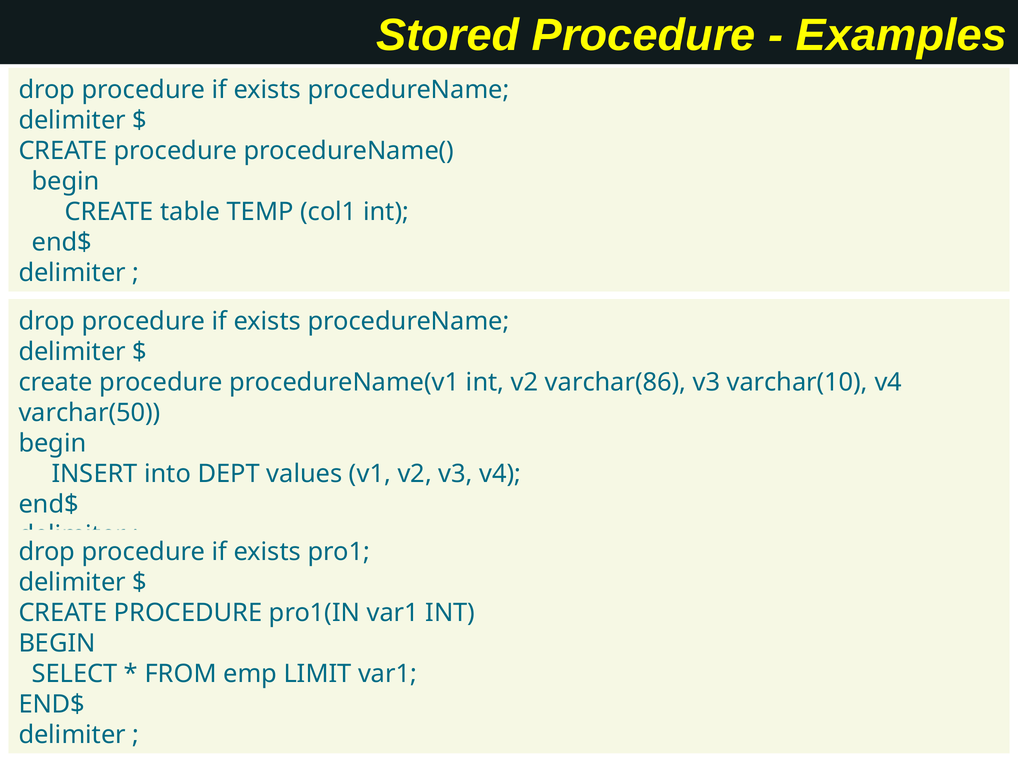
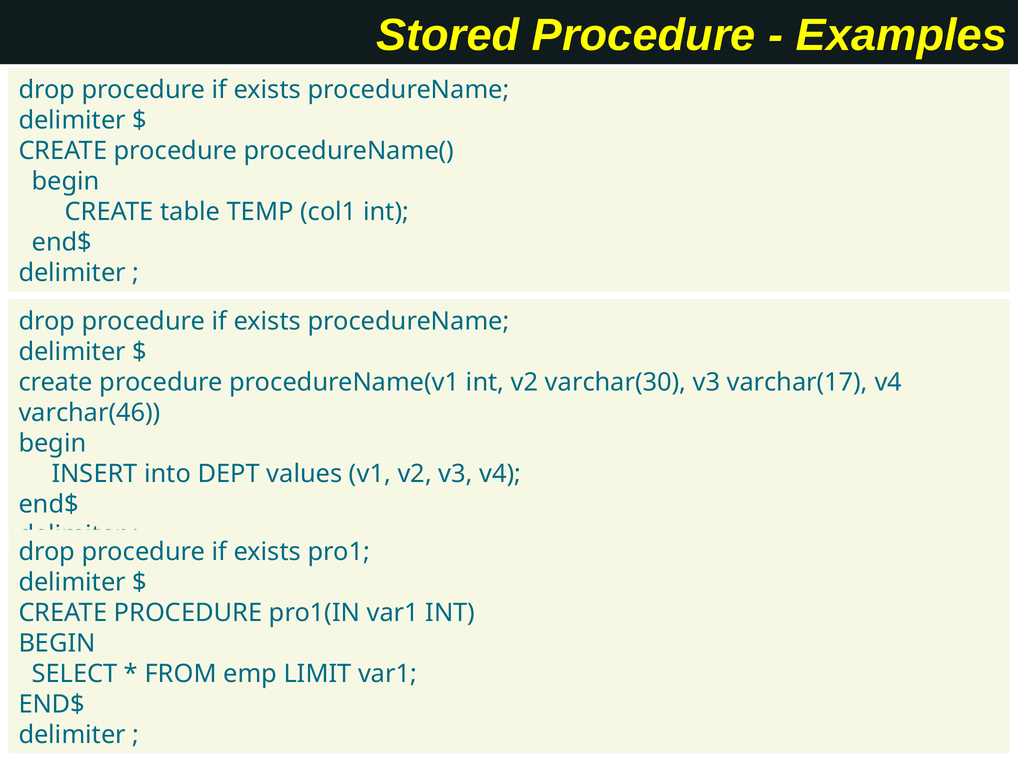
varchar(86: varchar(86 -> varchar(30 (615, 382)
varchar(10: varchar(10 -> varchar(17 (797, 382)
varchar(50: varchar(50 -> varchar(46 (89, 413)
